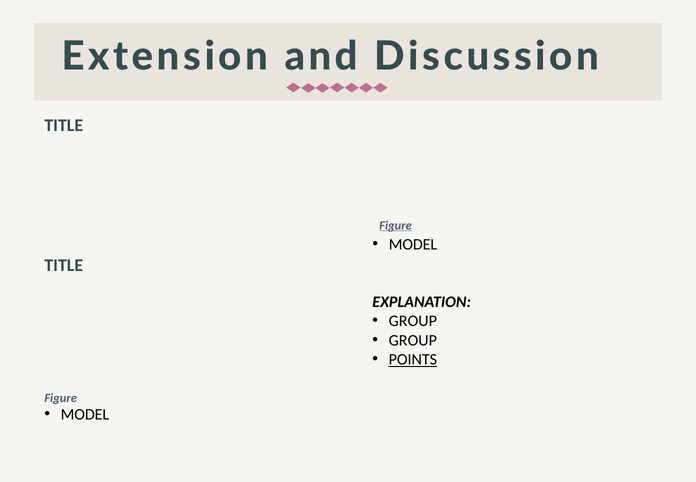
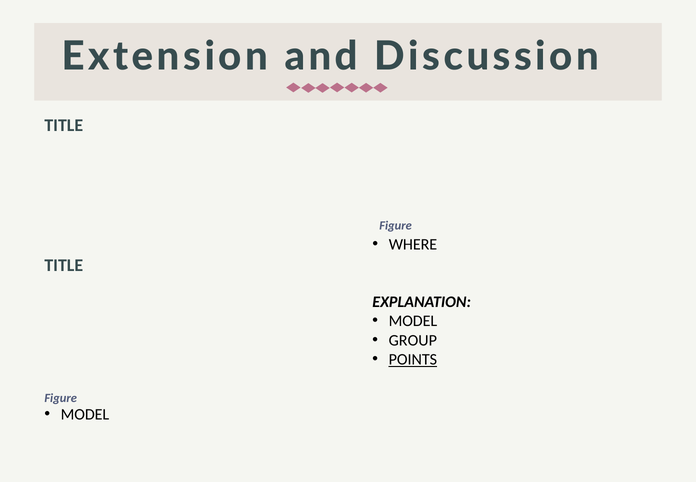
Figure underline: present -> none (396, 225)
MODEL: MODEL -> WHERE (413, 244)
GROUP: GROUP -> MODEL (413, 321)
